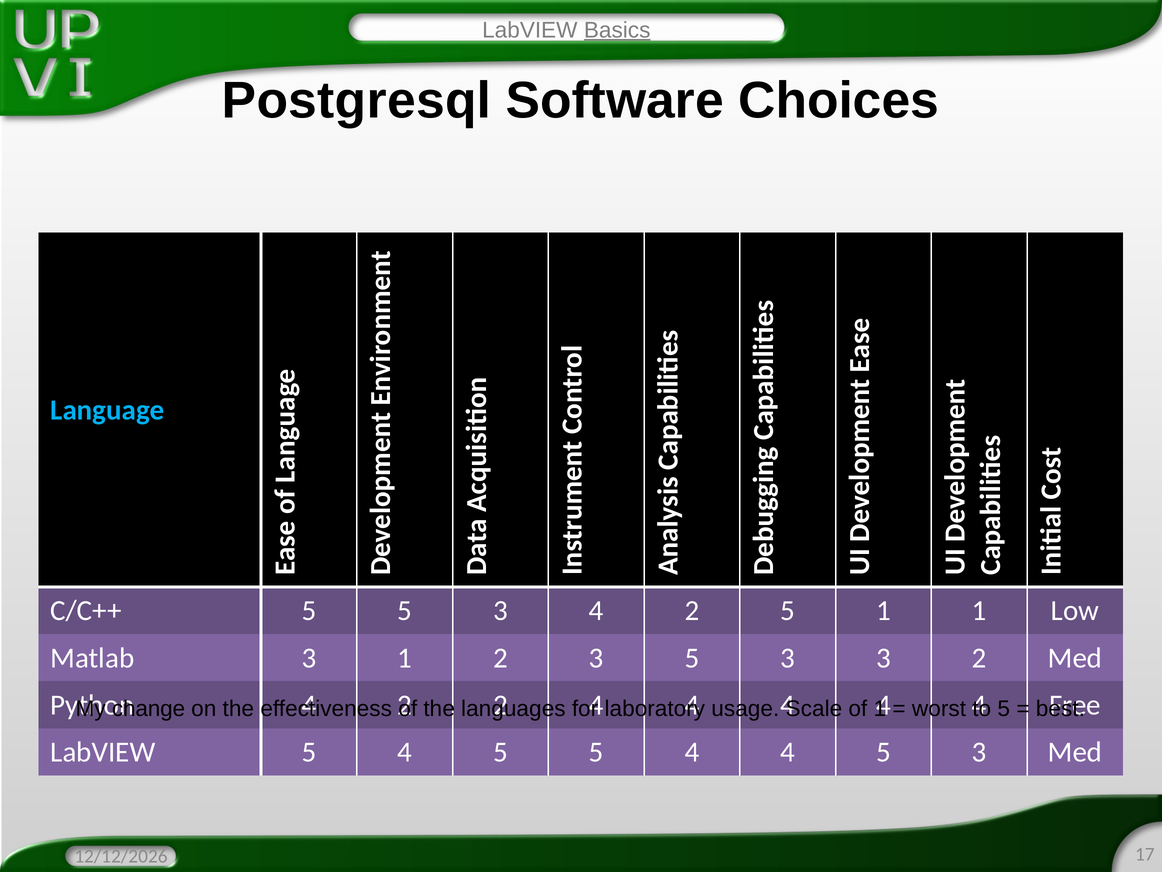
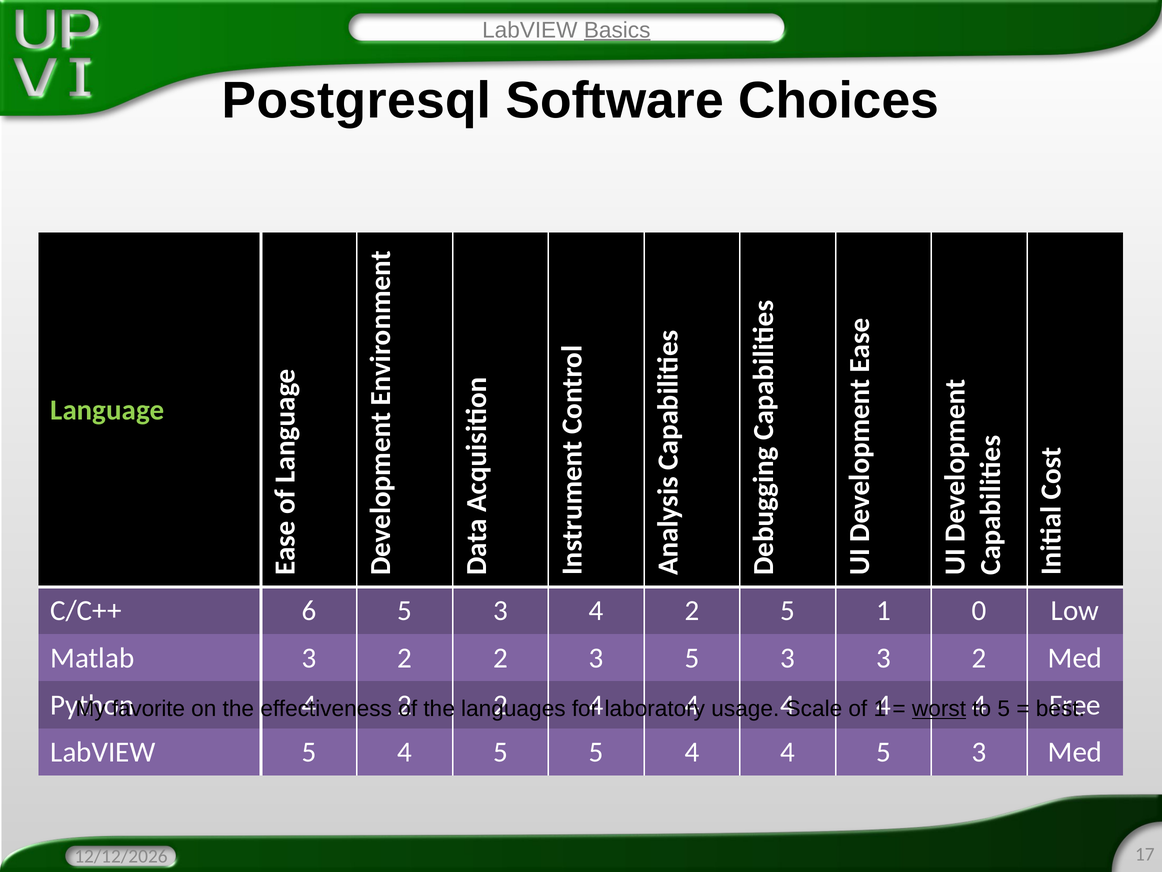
Language colour: light blue -> light green (107, 410)
C/C++ 5: 5 -> 6 (309, 610)
1 1: 1 -> 0 (979, 610)
Matlab 3 1: 1 -> 2 (405, 658)
change: change -> favorite (148, 708)
worst underline: none -> present (939, 708)
